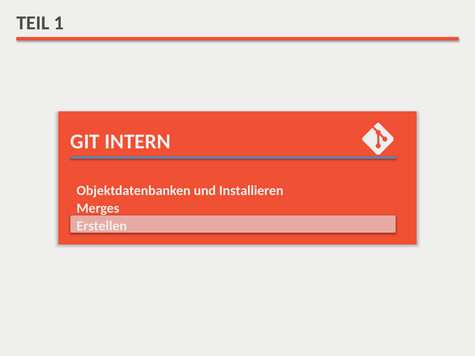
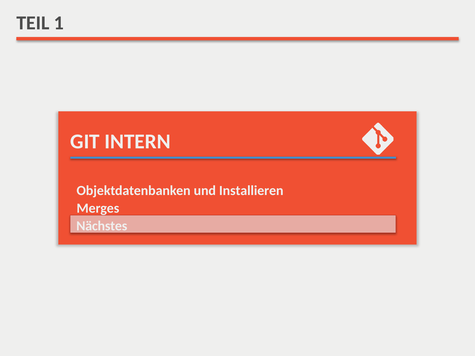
Erstellen: Erstellen -> Nächstes (102, 226)
